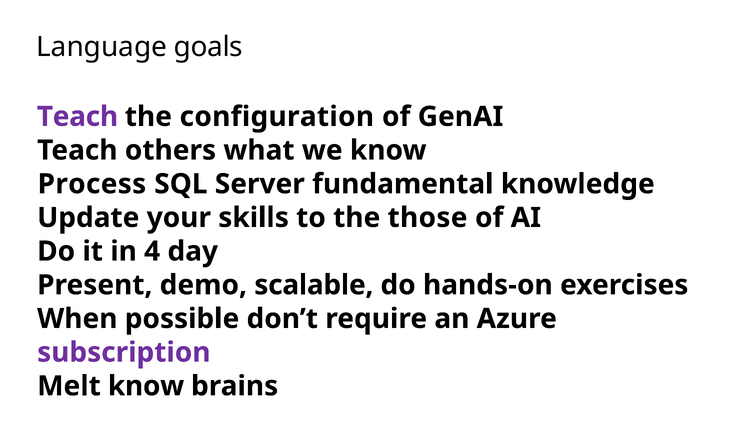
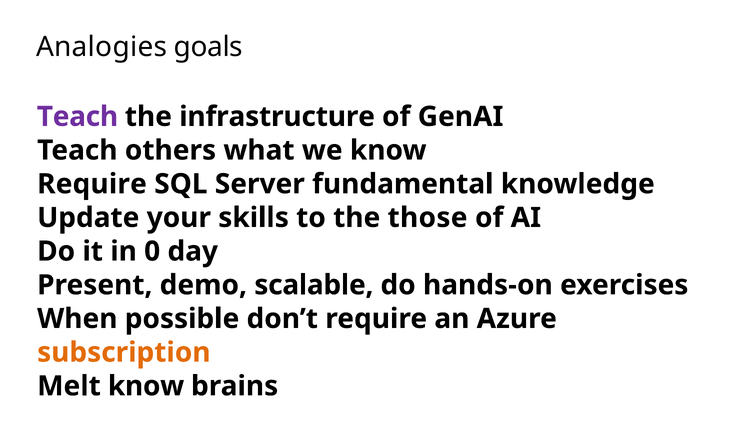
Language: Language -> Analogies (102, 47)
configuration: configuration -> infrastructure (277, 117)
Process: Process -> Require (92, 184)
4: 4 -> 0 (152, 251)
subscription colour: purple -> orange (124, 352)
